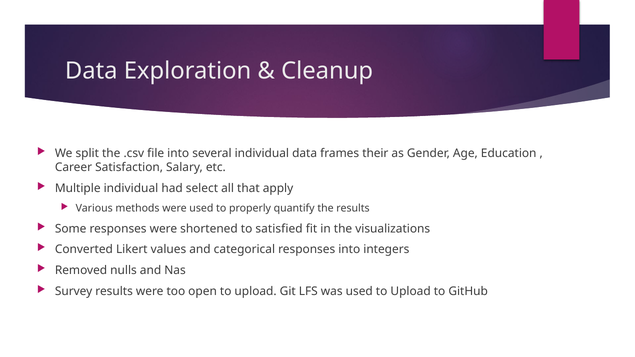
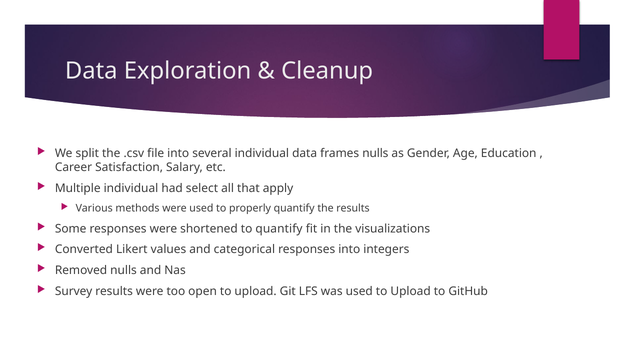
frames their: their -> nulls (375, 153)
to satisfied: satisfied -> quantify (279, 229)
